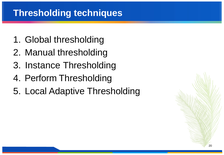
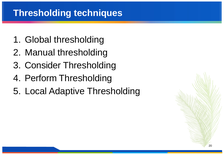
Instance: Instance -> Consider (43, 65)
